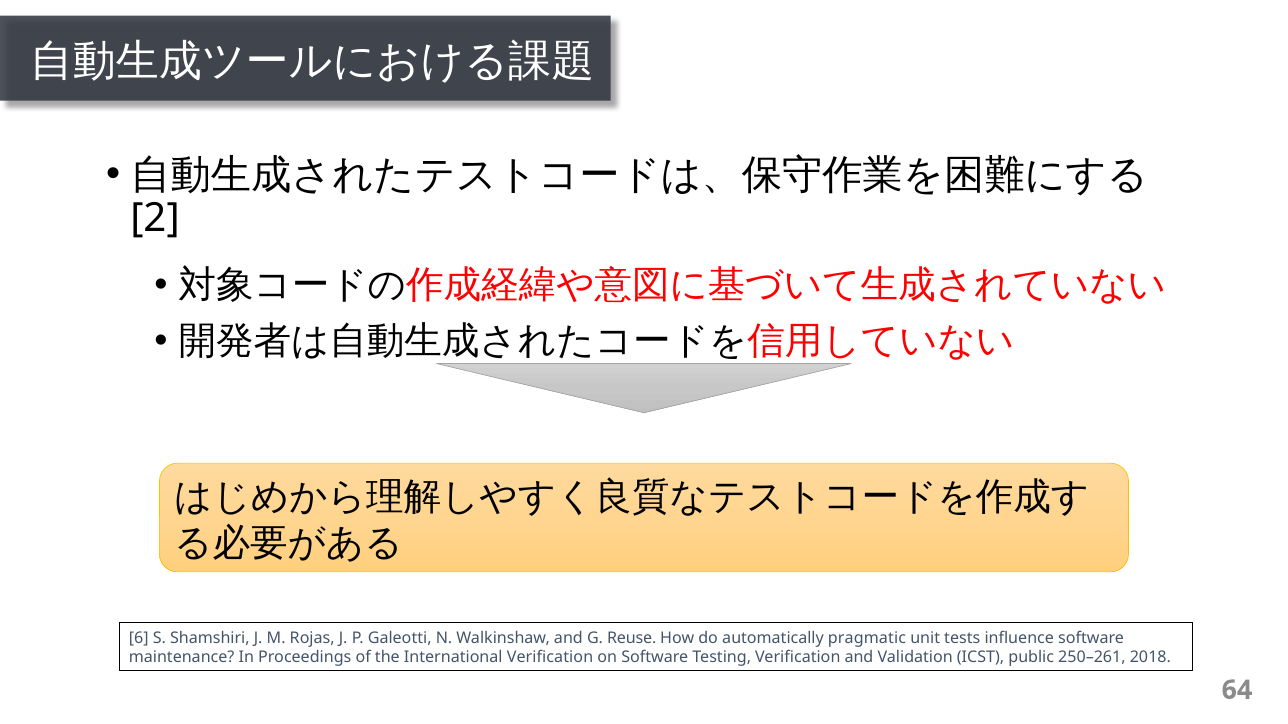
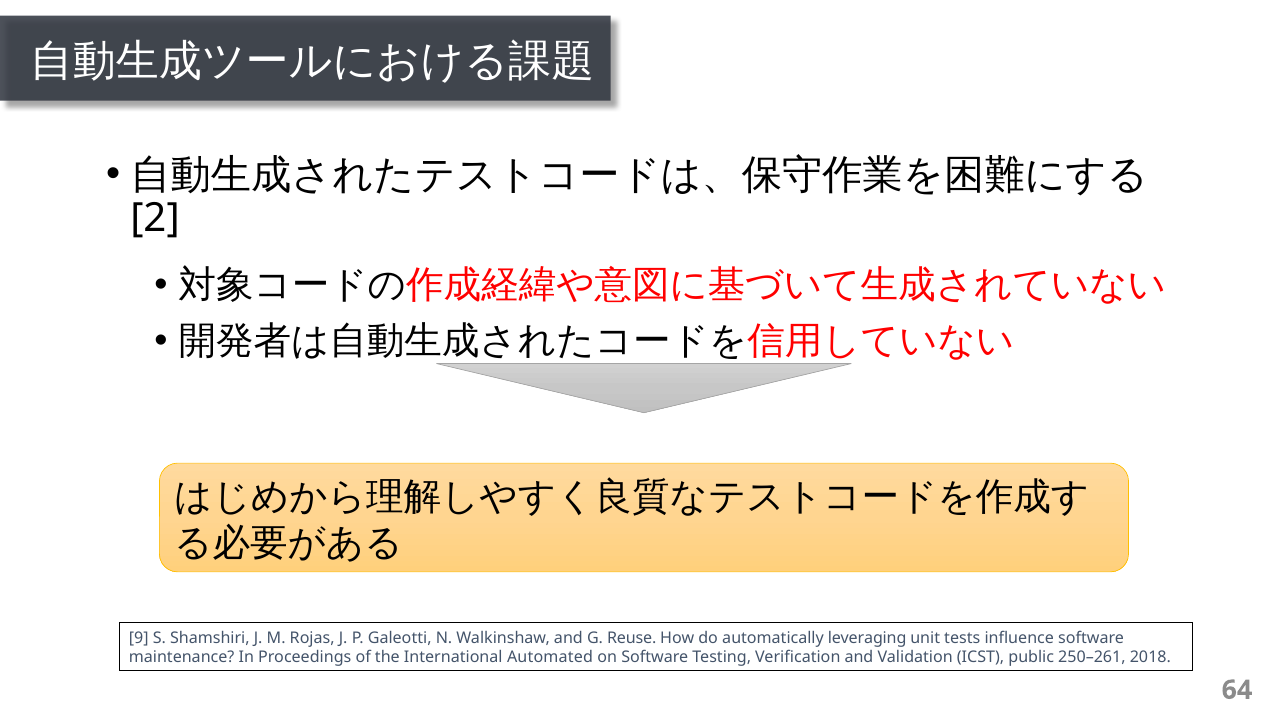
6: 6 -> 9 (139, 638)
pragmatic: pragmatic -> leveraging (867, 638)
International Veriﬁcation: Veriﬁcation -> Automated (550, 658)
